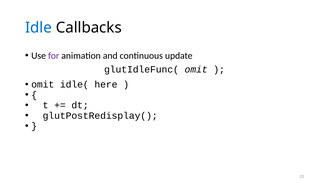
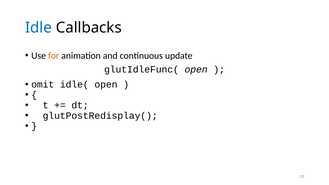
for colour: purple -> orange (54, 56)
glutIdleFunc( omit: omit -> open (196, 69)
idle( here: here -> open (106, 85)
